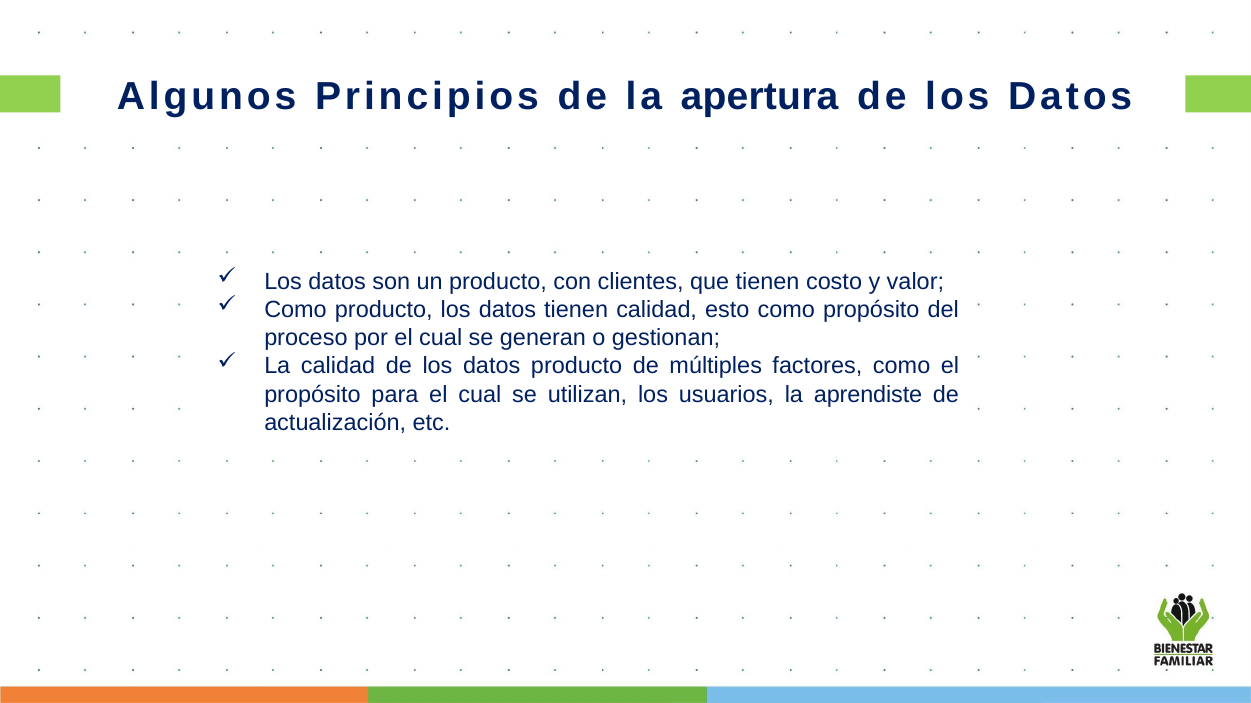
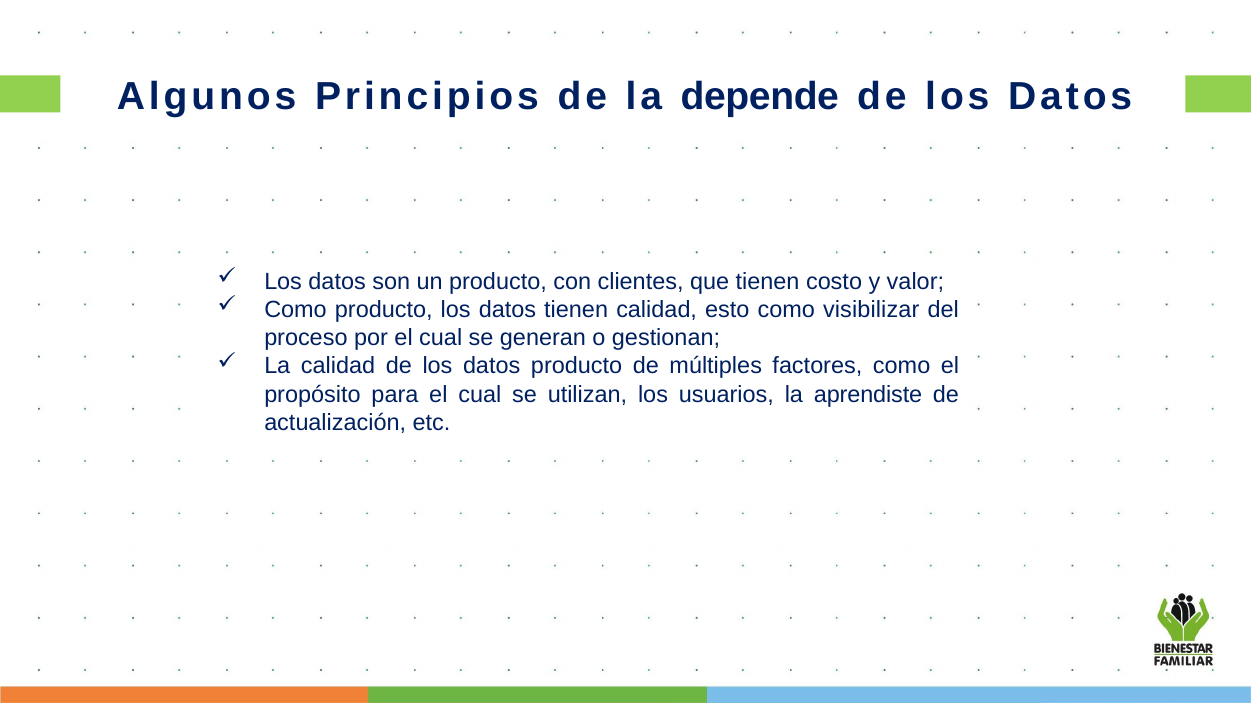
apertura: apertura -> depende (760, 96)
como propósito: propósito -> visibilizar (871, 310)
